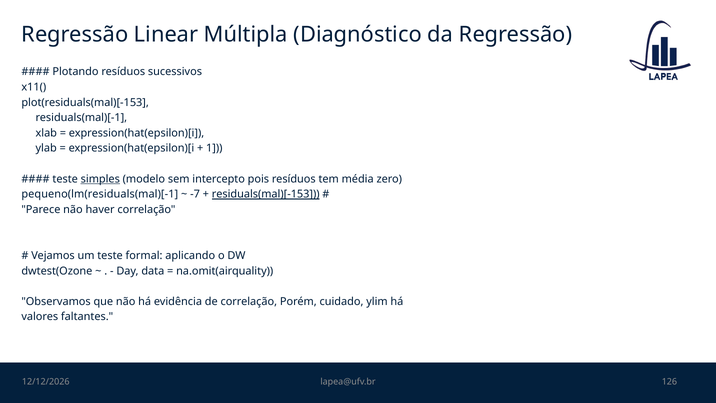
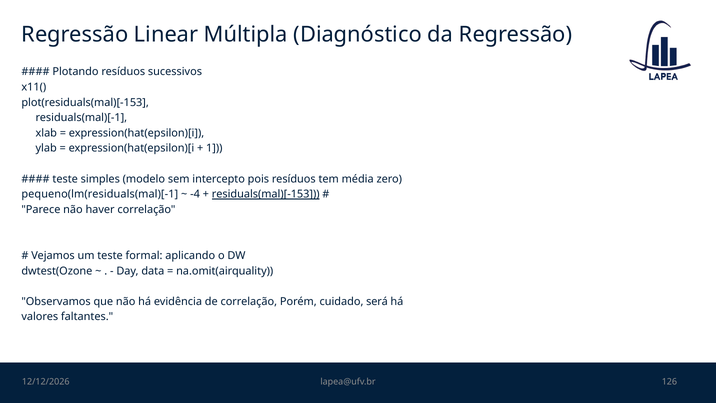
simples underline: present -> none (100, 179)
-7: -7 -> -4 (195, 194)
ylim: ylim -> será (377, 301)
